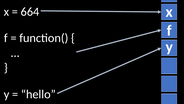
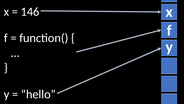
664: 664 -> 146 (30, 12)
